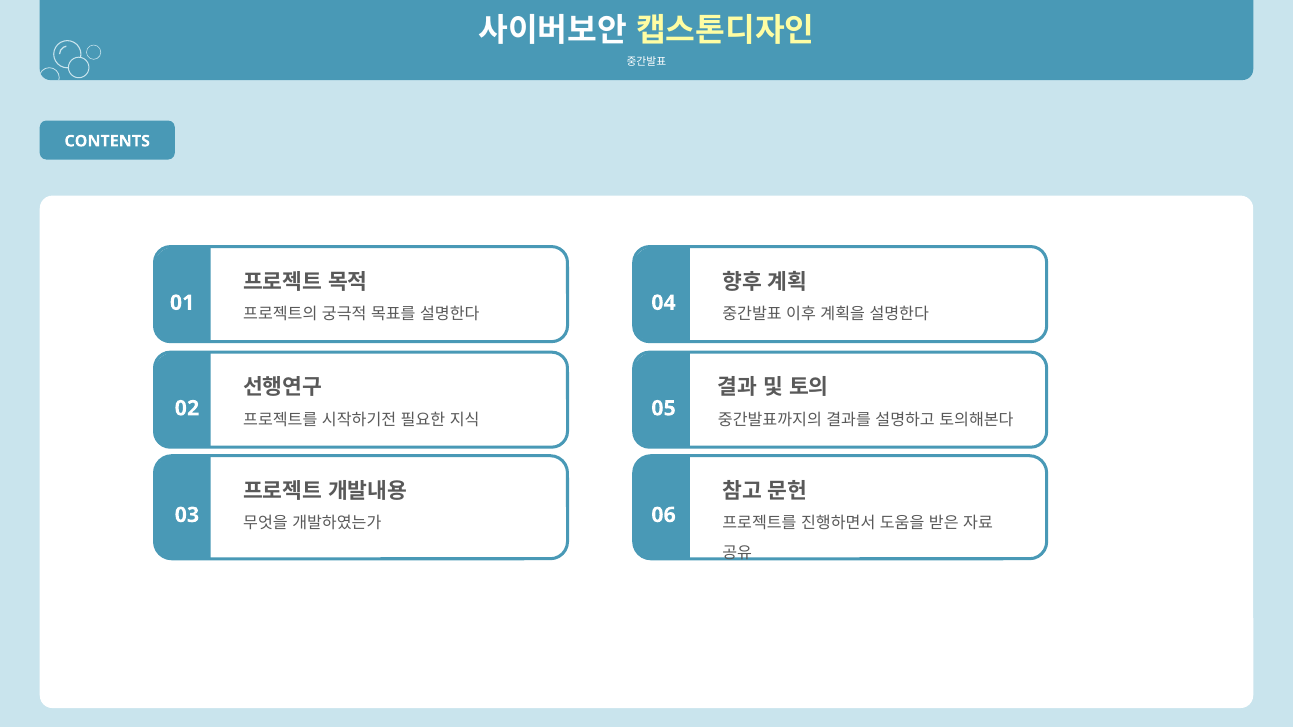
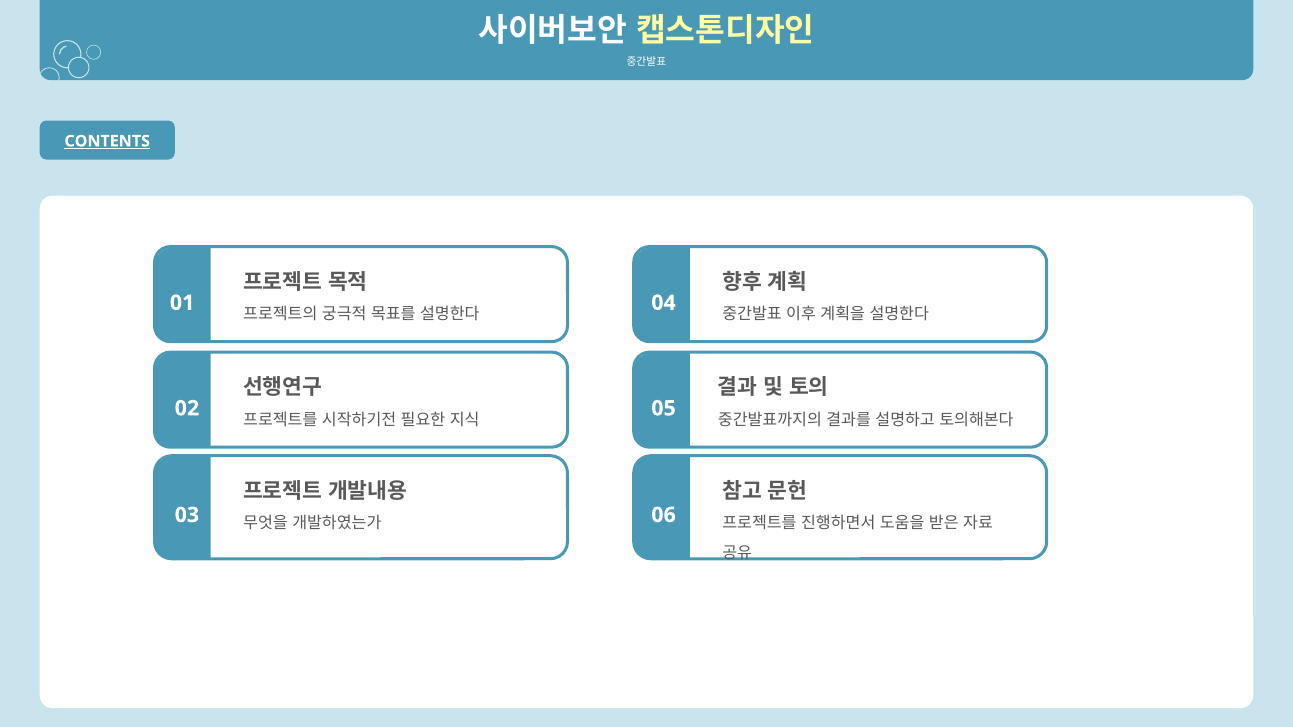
CONTENTS underline: none -> present (107, 141)
